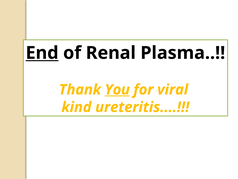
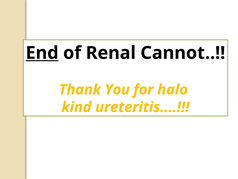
Plasma: Plasma -> Cannot (183, 53)
You underline: present -> none (117, 89)
viral: viral -> halo (173, 89)
